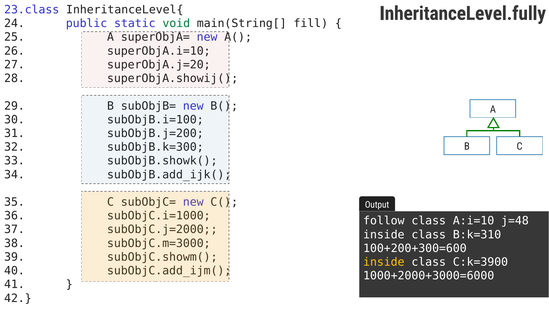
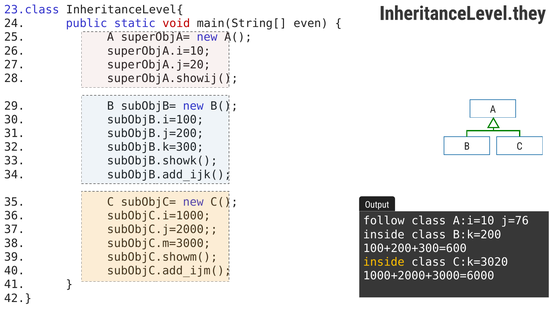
InheritanceLevel.fully: InheritanceLevel.fully -> InheritanceLevel.they (463, 13)
void colour: green -> red (176, 23)
fill: fill -> even (311, 23)
j=48: j=48 -> j=76 (515, 221)
B:k=310: B:k=310 -> B:k=200 (477, 234)
C:k=3900: C:k=3900 -> C:k=3020 (480, 262)
